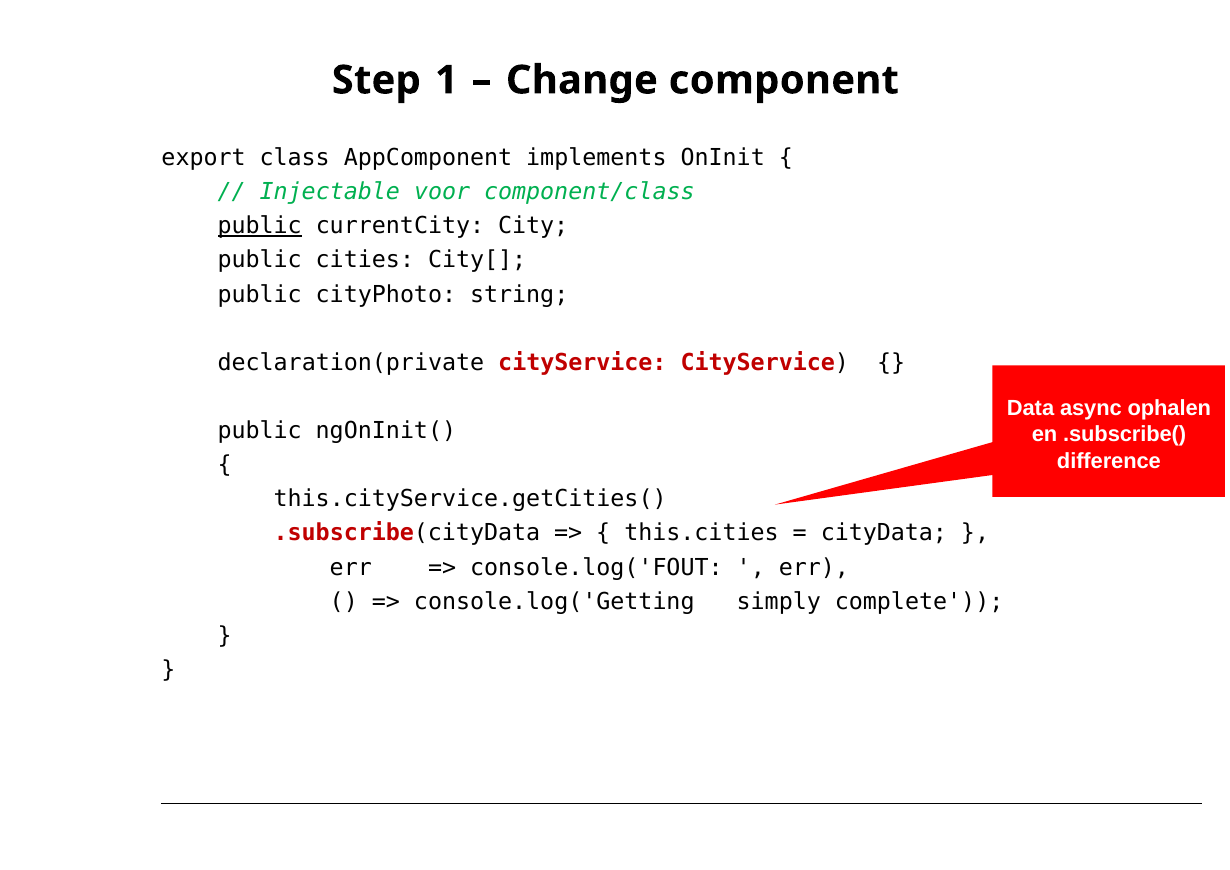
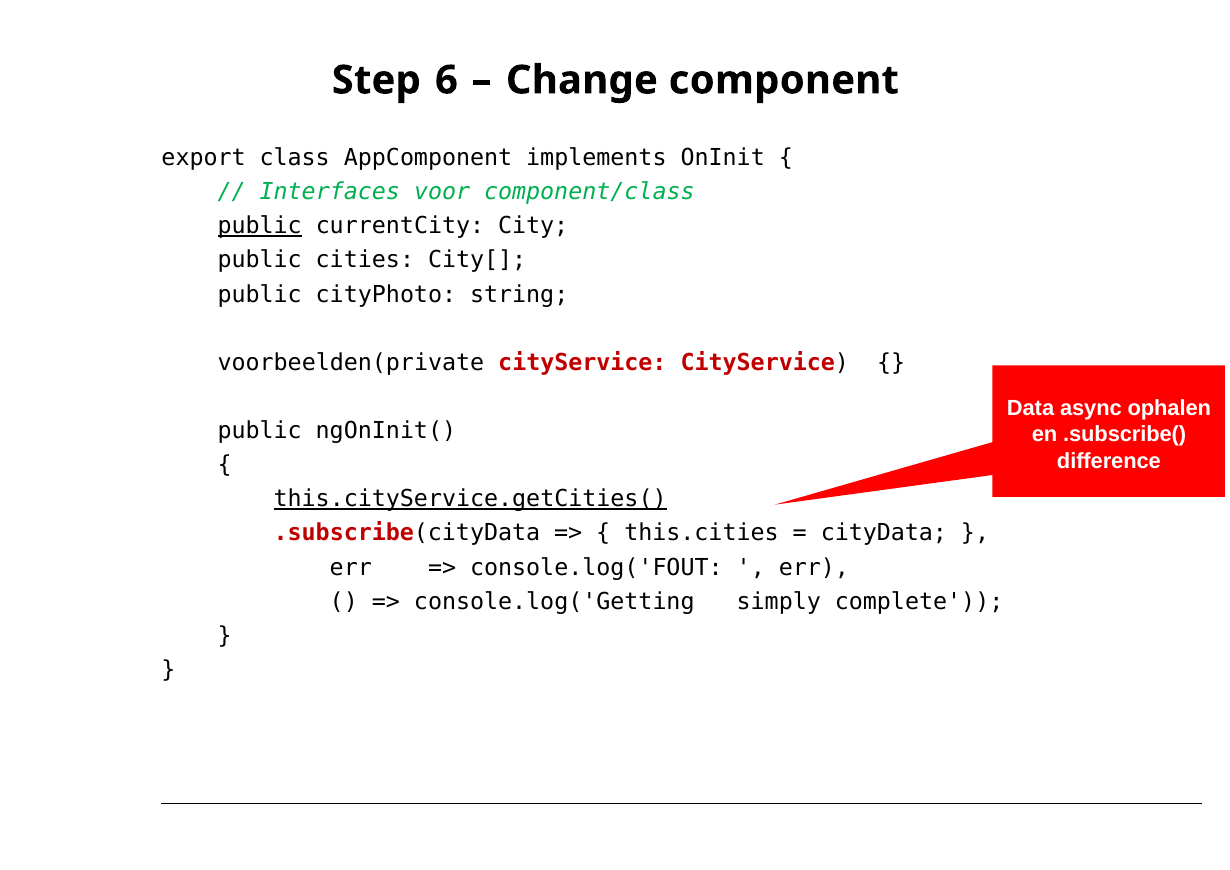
1: 1 -> 6 (446, 80)
Injectable: Injectable -> Interfaces (330, 192)
declaration(private: declaration(private -> voorbeelden(private (351, 363)
this.cityService.getCities( underline: none -> present (470, 499)
